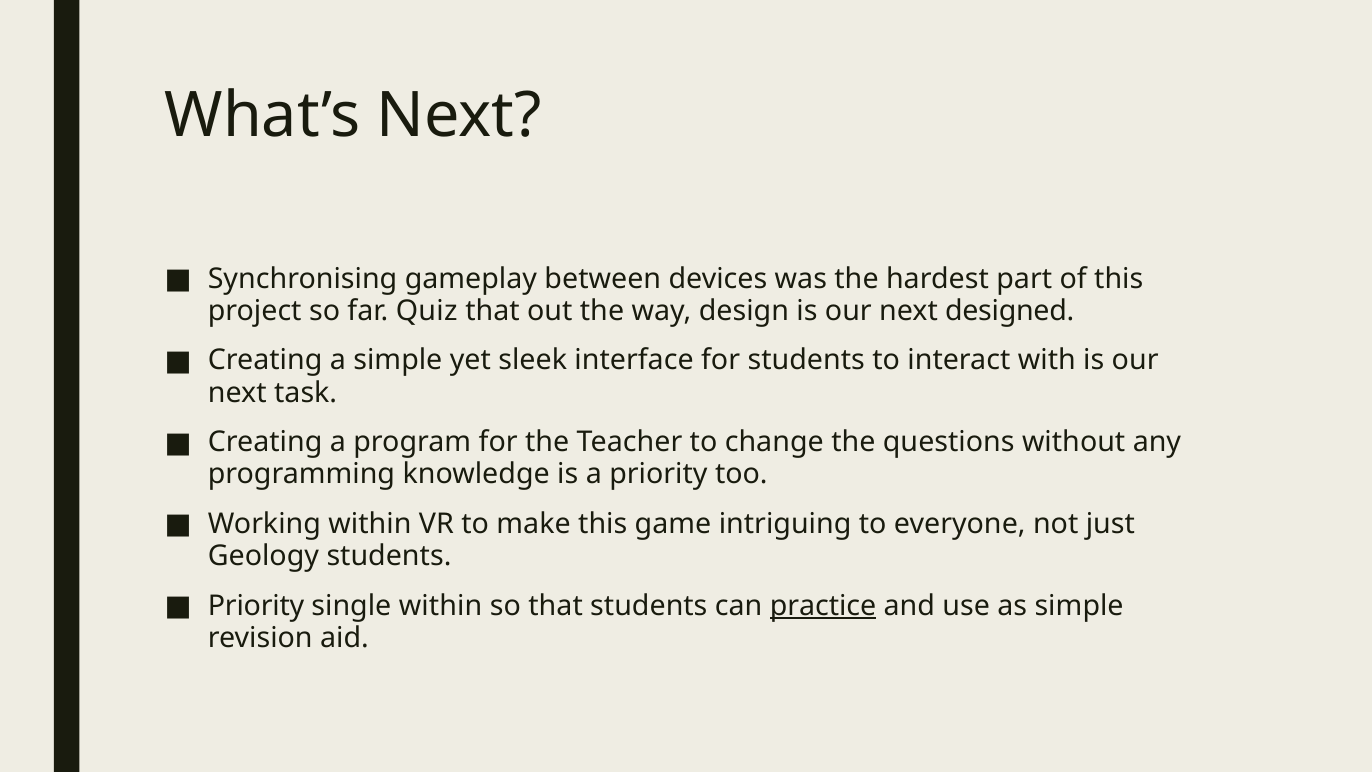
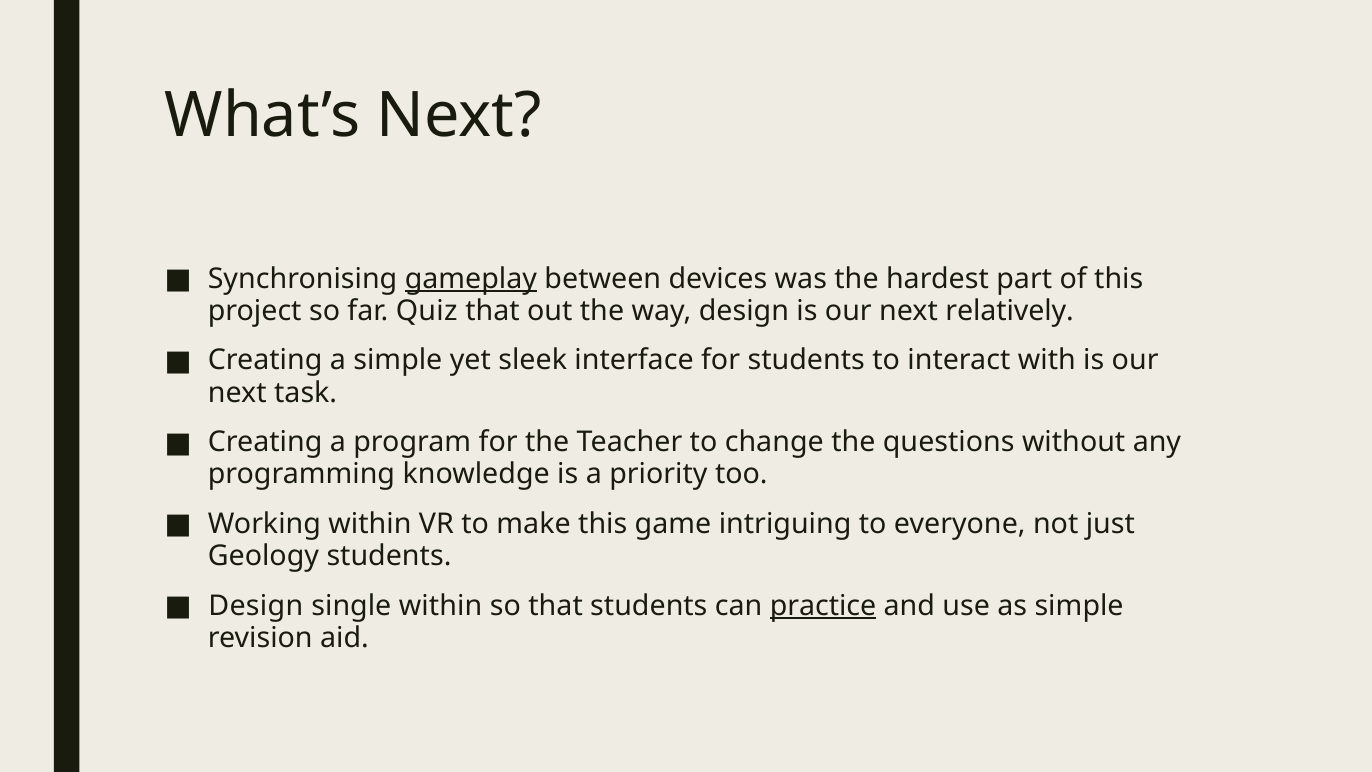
gameplay underline: none -> present (471, 279)
designed: designed -> relatively (1010, 311)
Priority: Priority -> Design (256, 605)
